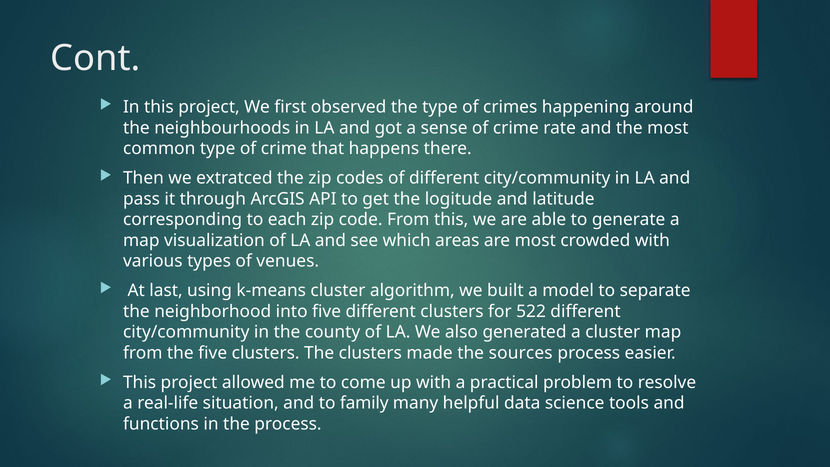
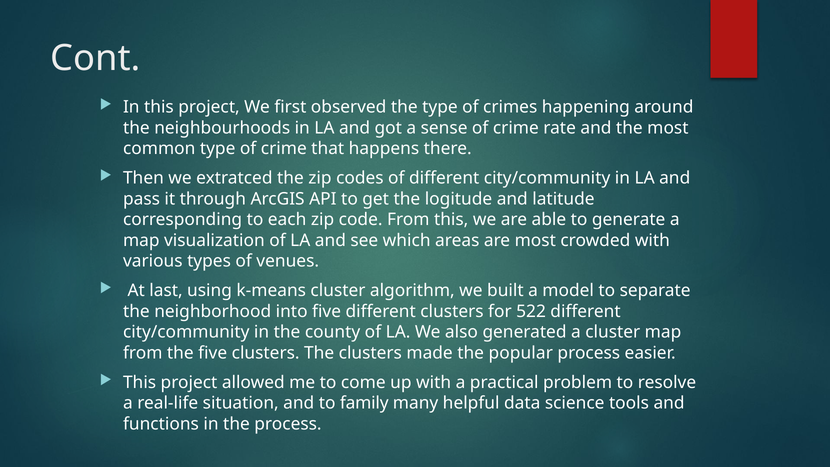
sources: sources -> popular (521, 353)
